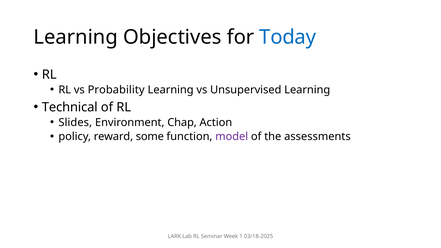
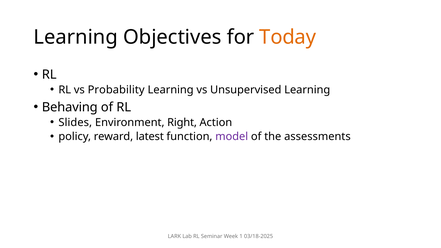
Today colour: blue -> orange (288, 37)
Technical: Technical -> Behaving (70, 107)
Chap: Chap -> Right (182, 122)
some: some -> latest (150, 137)
